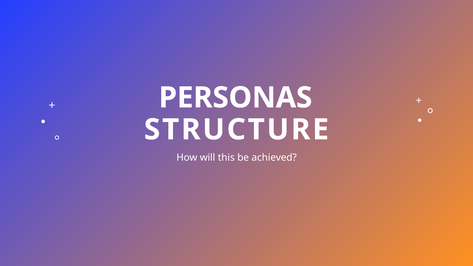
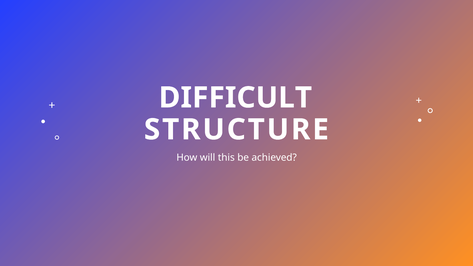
PERSONAS: PERSONAS -> DIFFICULT (235, 98)
